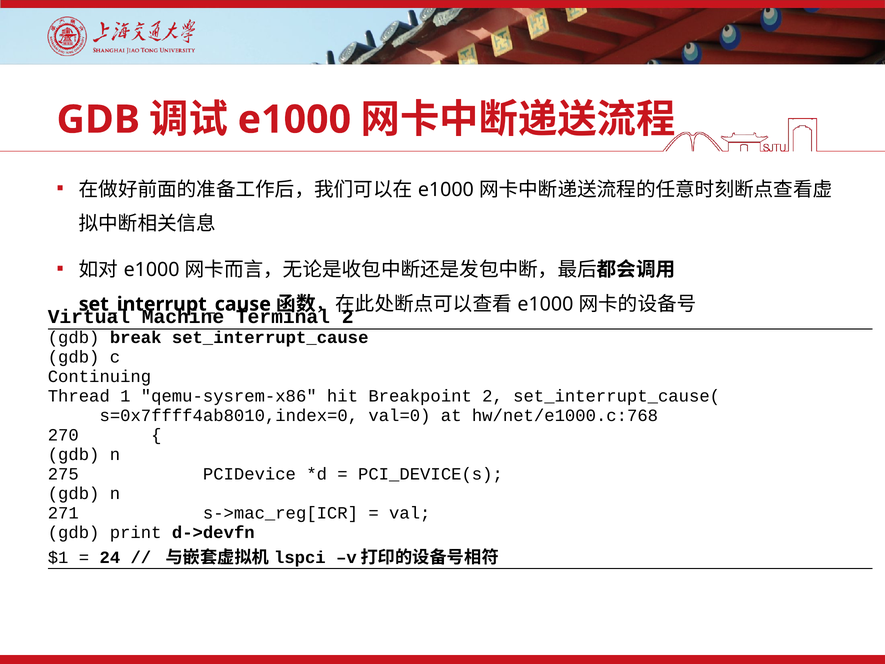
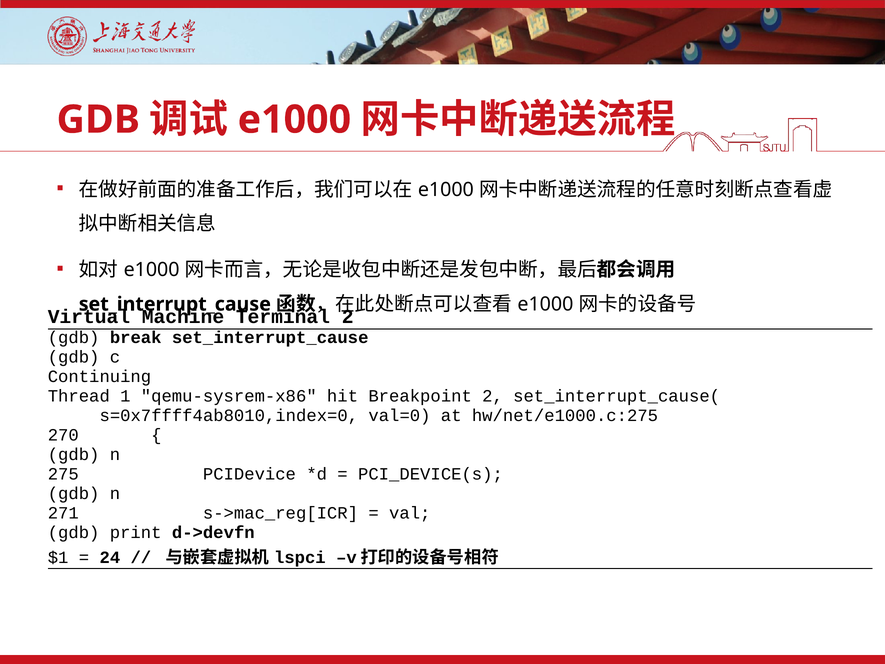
hw/net/e1000.c:768: hw/net/e1000.c:768 -> hw/net/e1000.c:275 (565, 415)
